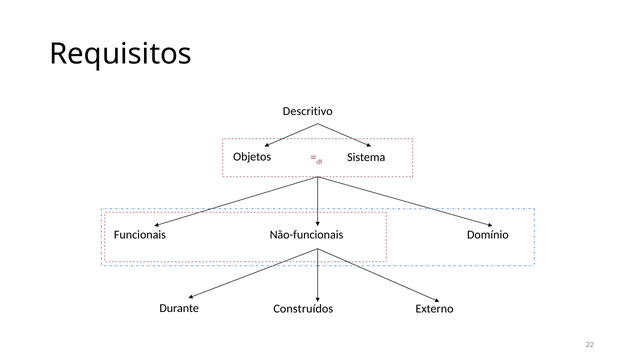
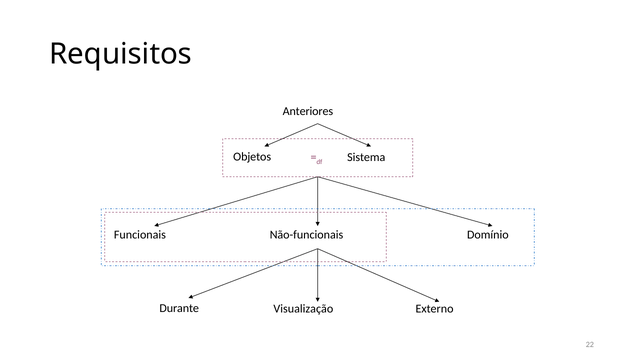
Descritivo: Descritivo -> Anteriores (308, 111)
Construídos: Construídos -> Visualização (303, 309)
